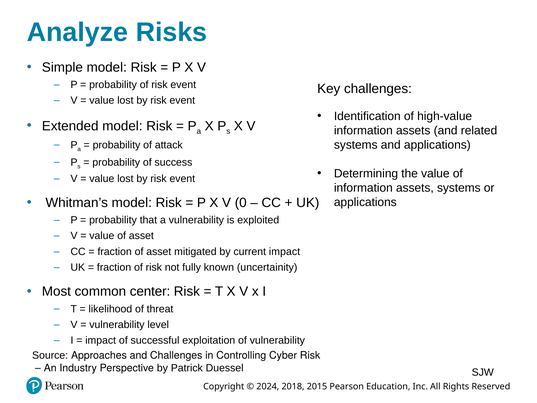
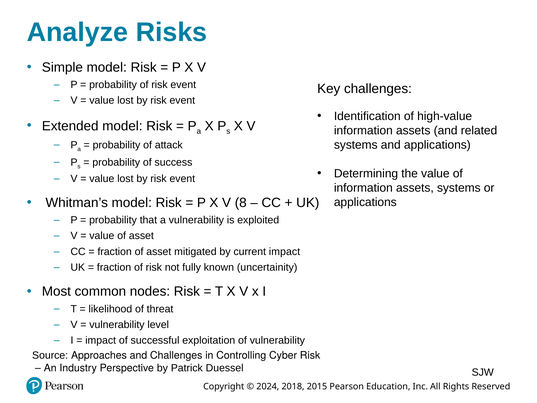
0: 0 -> 8 (241, 203)
center: center -> nodes (150, 291)
